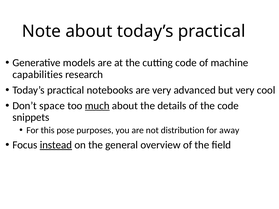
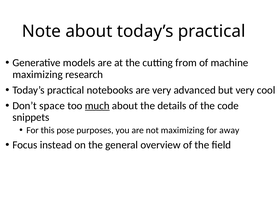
cutting code: code -> from (186, 63)
capabilities: capabilities -> maximizing (38, 75)
not distribution: distribution -> maximizing (183, 130)
instead underline: present -> none (56, 145)
